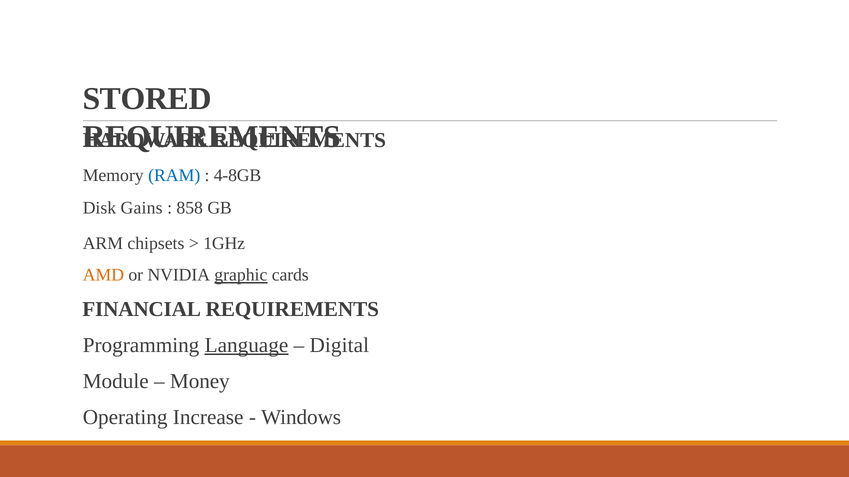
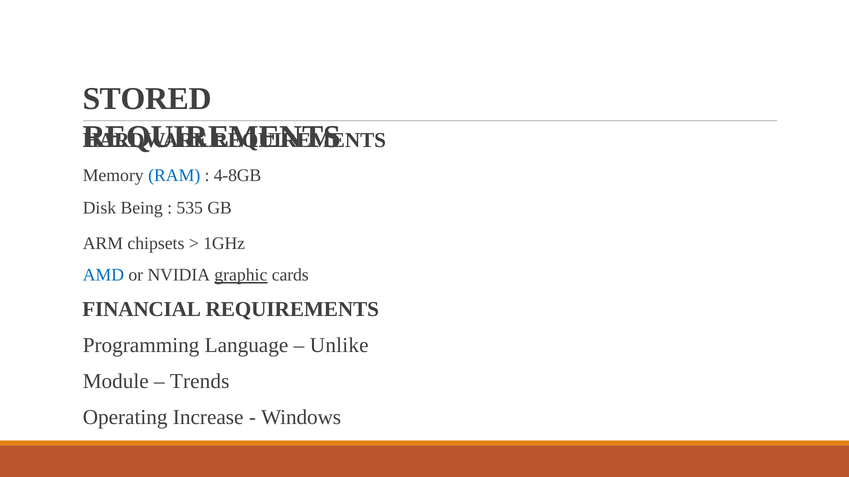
Gains: Gains -> Being (142, 208)
858: 858 -> 535 (190, 208)
AMD colour: orange -> blue (103, 275)
Language underline: present -> none (246, 346)
Digital: Digital -> Unlike (339, 346)
Money: Money -> Trends (200, 382)
